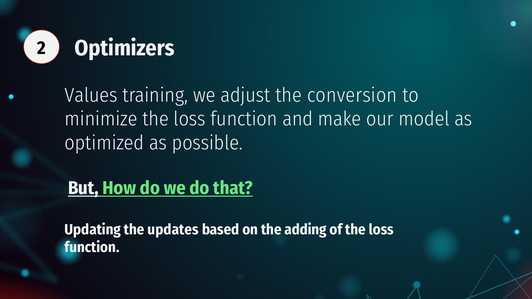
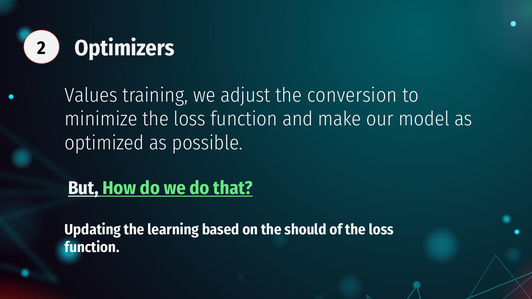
updates: updates -> learning (173, 230)
adding: adding -> should (306, 230)
